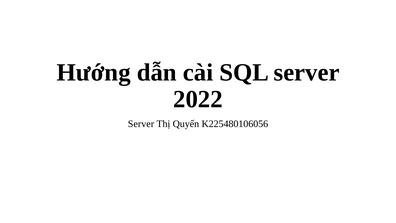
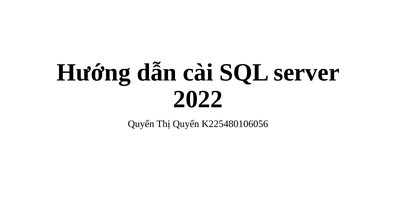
Server: Server -> Quyến (141, 124)
